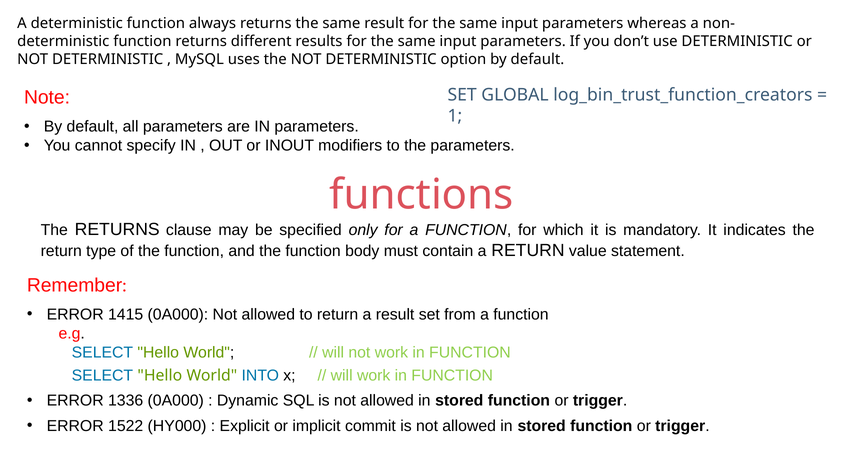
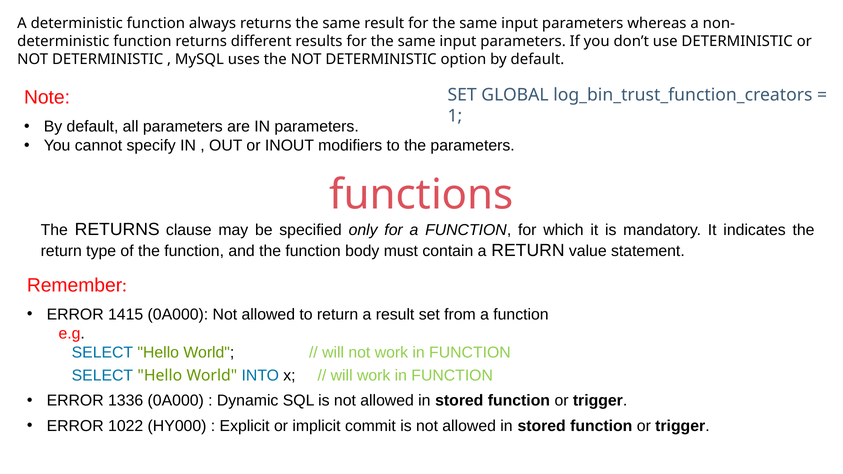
1522: 1522 -> 1022 (126, 426)
